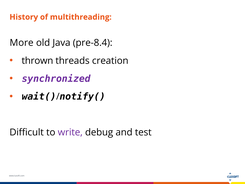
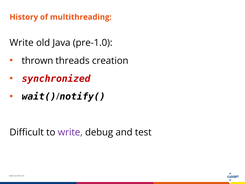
More: More -> Write (22, 43)
pre-8.4: pre-8.4 -> pre-1.0 (93, 43)
synchronized colour: purple -> red (56, 79)
